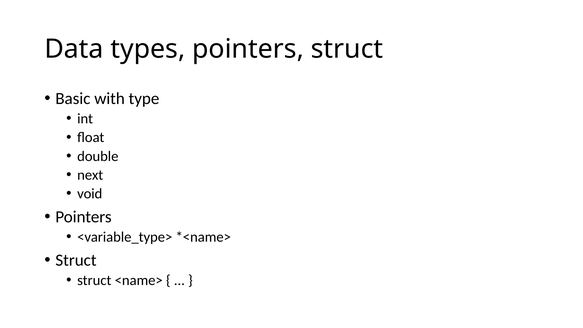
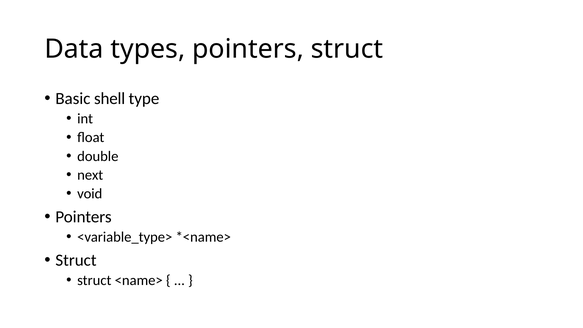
with: with -> shell (110, 99)
